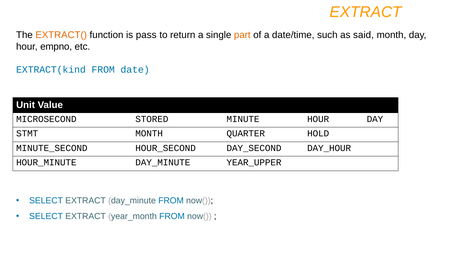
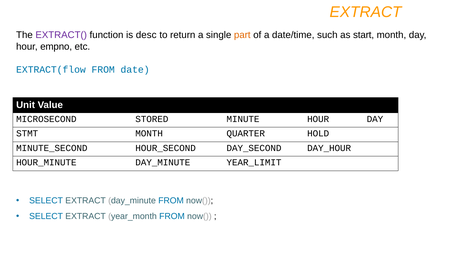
EXTRACT( colour: orange -> purple (61, 35)
pass: pass -> desc (146, 35)
said: said -> start (364, 35)
EXTRACT(kind: EXTRACT(kind -> EXTRACT(flow (51, 70)
YEAR_UPPER: YEAR_UPPER -> YEAR_LIMIT (254, 162)
